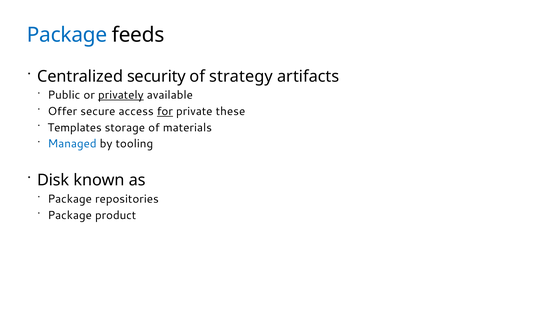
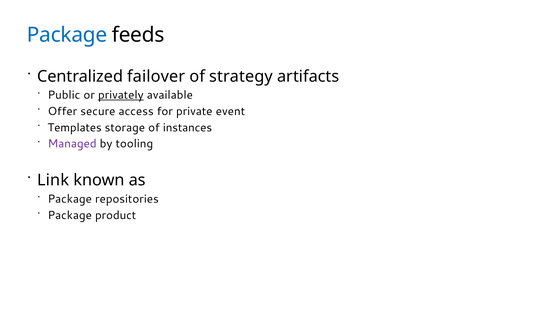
security: security -> failover (156, 76)
for underline: present -> none (165, 111)
these: these -> event (230, 111)
materials: materials -> instances (188, 128)
Managed colour: blue -> purple (72, 144)
Disk: Disk -> Link (53, 180)
